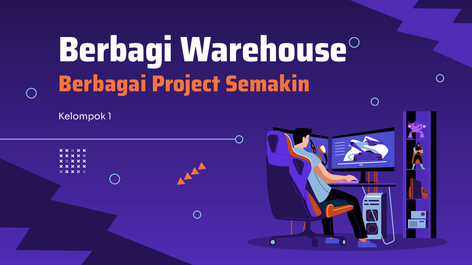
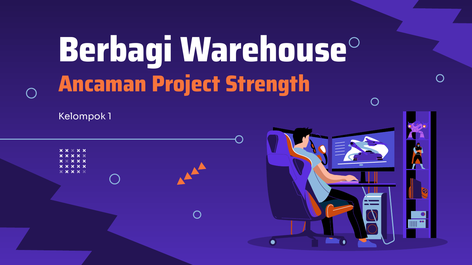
Berbagai: Berbagai -> Ancaman (103, 84)
Semakin: Semakin -> Strength (268, 84)
